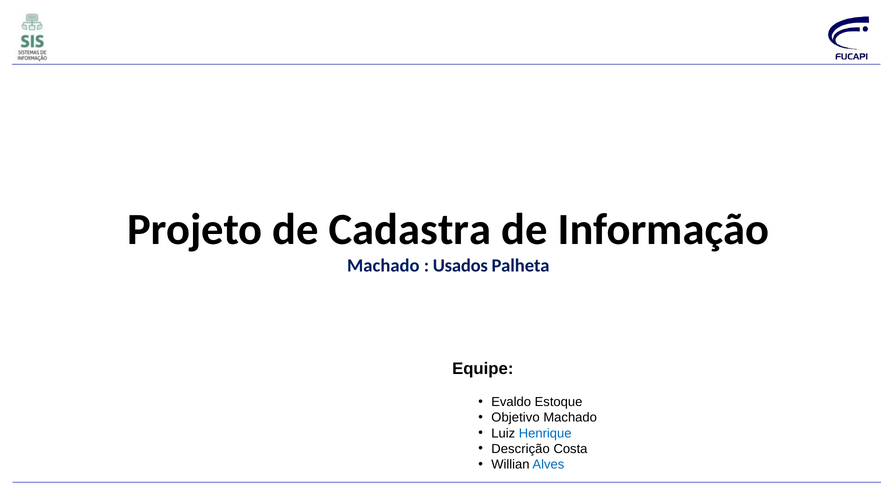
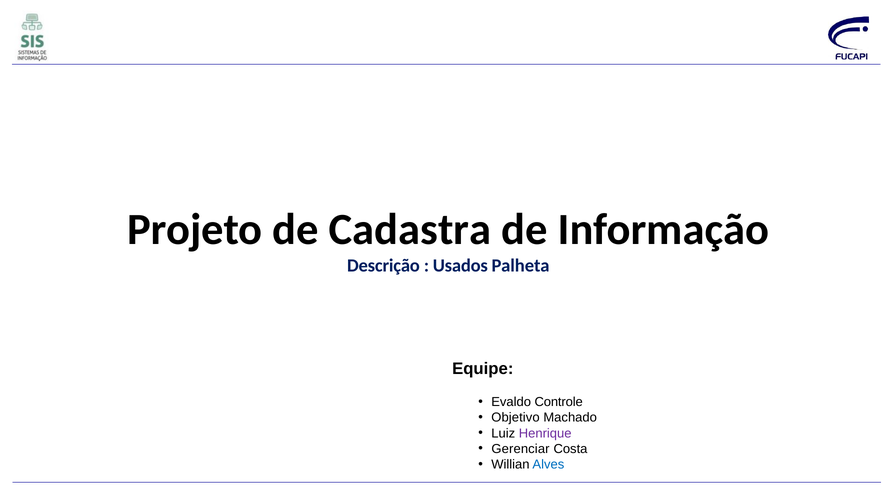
Machado: Machado -> Descrição (383, 266)
Estoque: Estoque -> Controle (559, 402)
Henrique colour: blue -> purple (545, 434)
Descrição: Descrição -> Gerenciar (521, 449)
